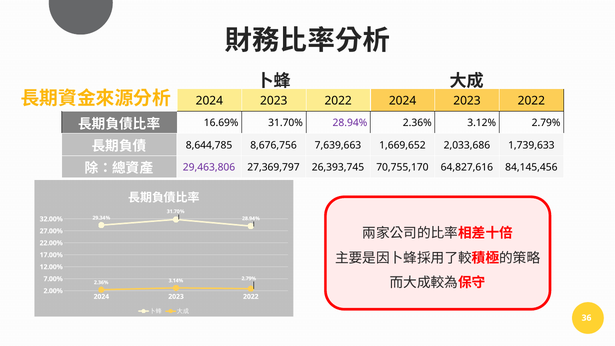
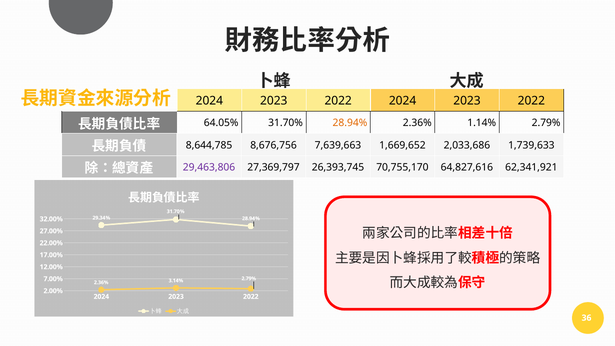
16.69%: 16.69% -> 64.05% (221, 123)
28.94% colour: purple -> orange (350, 123)
3.12%: 3.12% -> 1.14% (482, 123)
84,145,456: 84,145,456 -> 62,341,921 (531, 167)
